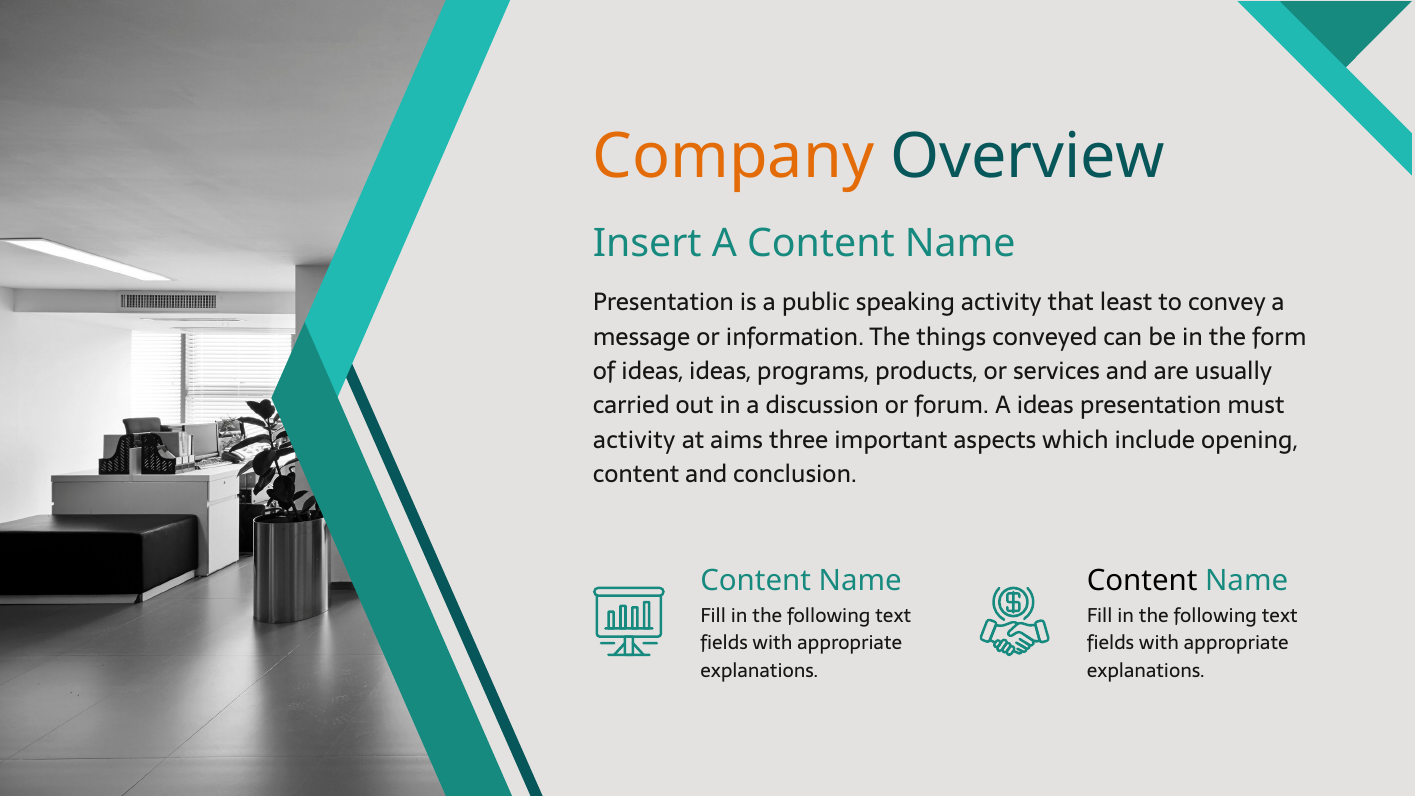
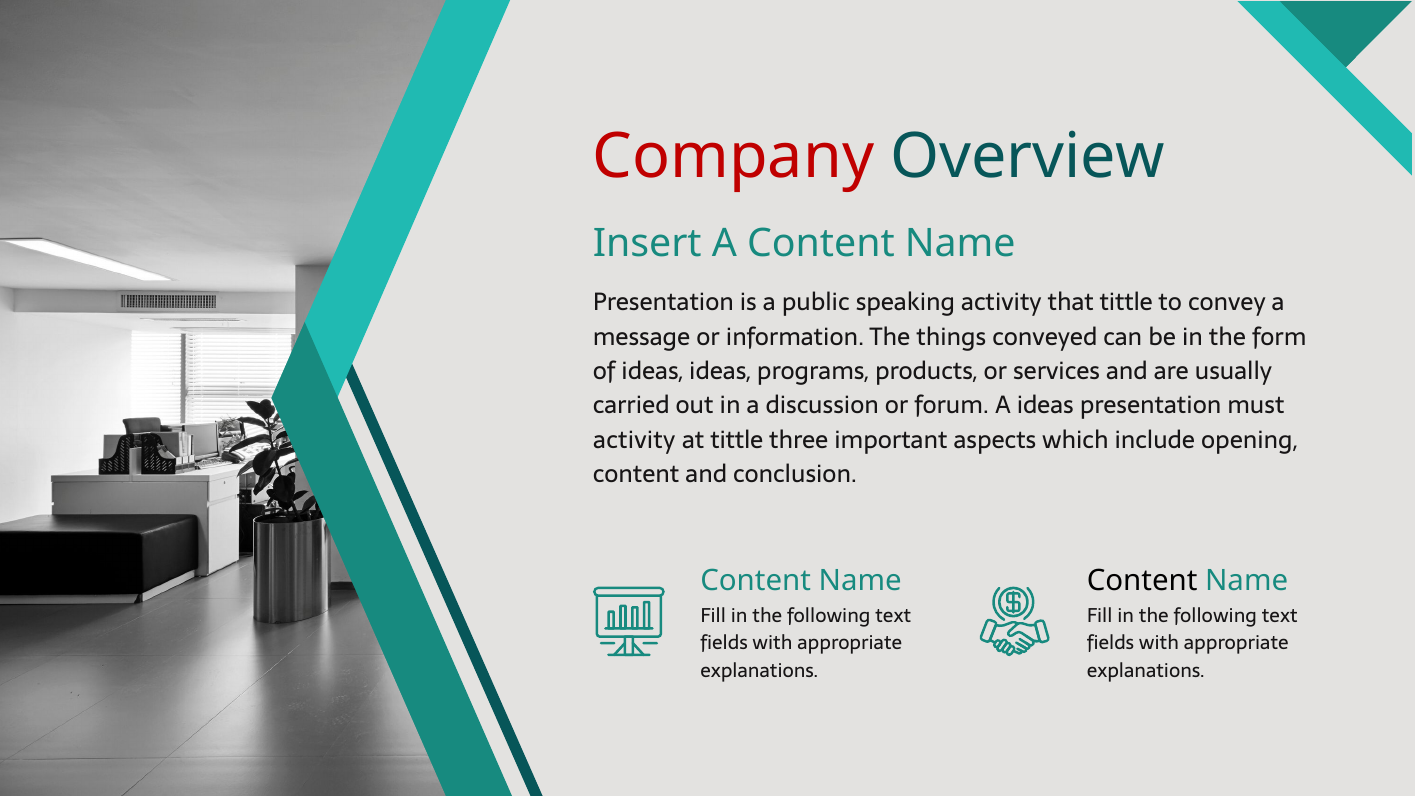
Company colour: orange -> red (733, 157)
that least: least -> tittle (1126, 303)
at aims: aims -> tittle (737, 440)
